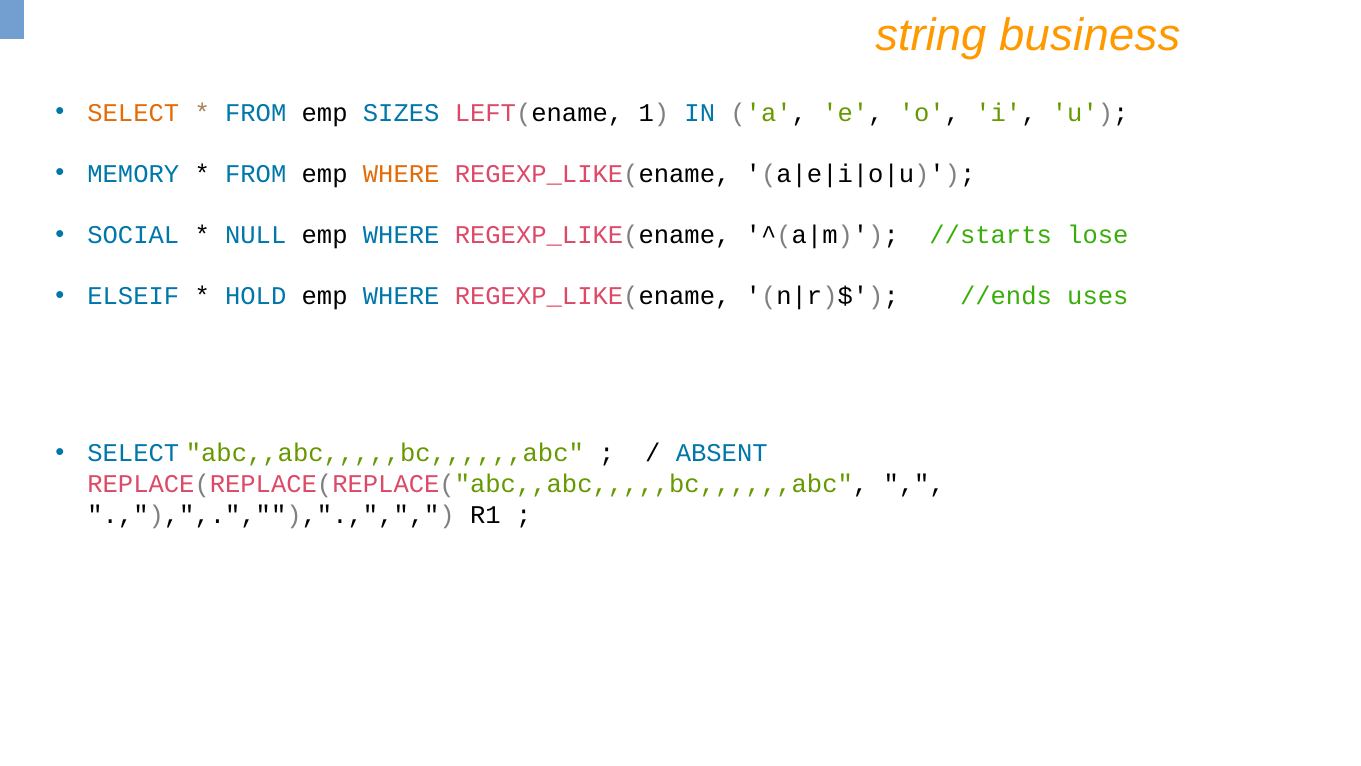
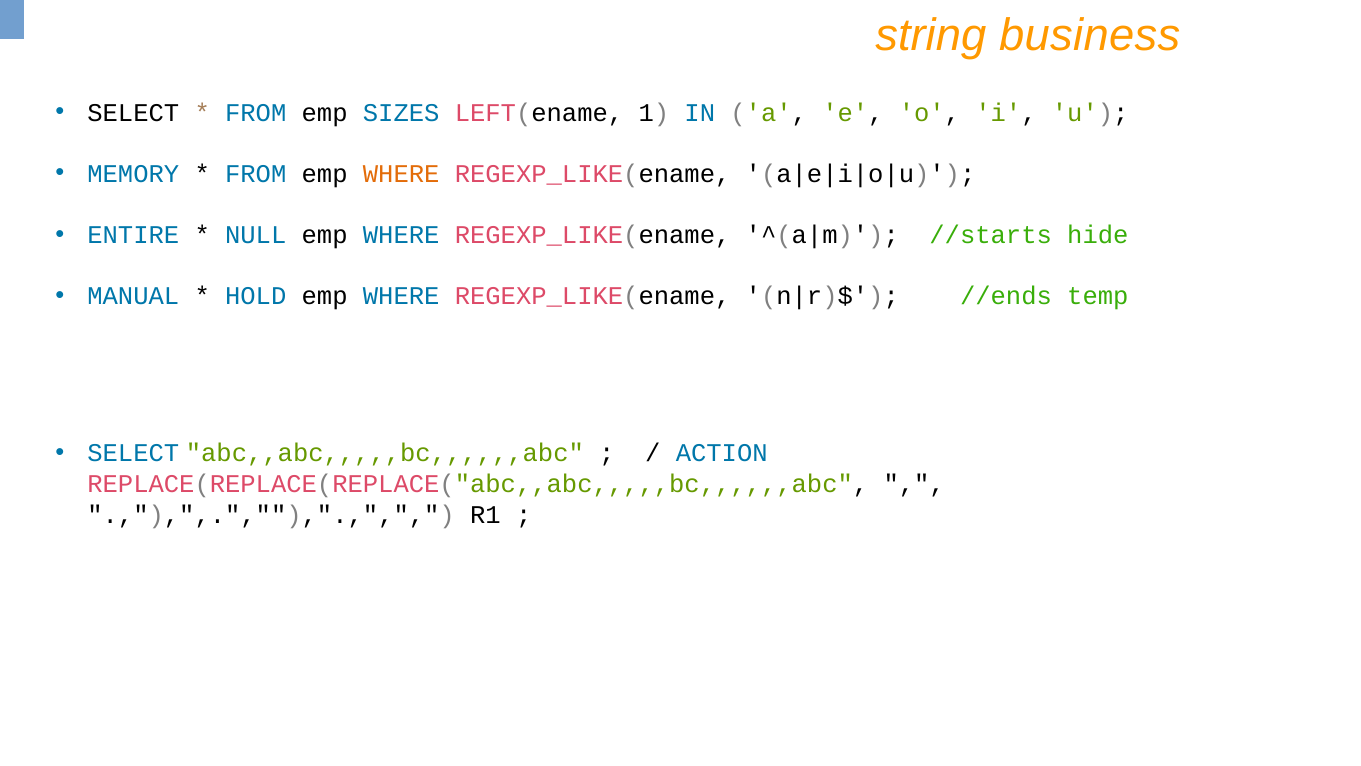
SELECT colour: orange -> black (133, 113)
SOCIAL: SOCIAL -> ENTIRE (133, 235)
lose: lose -> hide (1098, 235)
ELSEIF: ELSEIF -> MANUAL (133, 296)
uses: uses -> temp (1098, 296)
ABSENT: ABSENT -> ACTION (722, 453)
